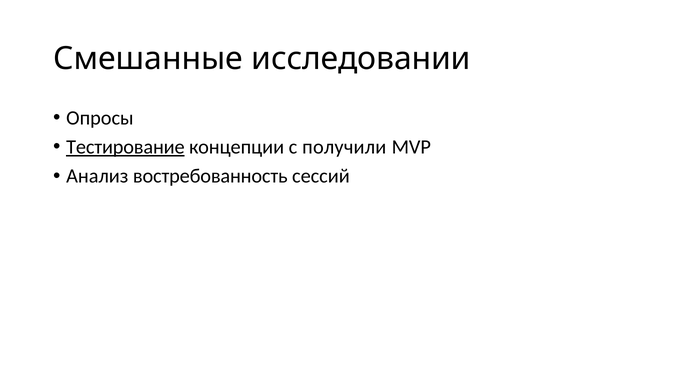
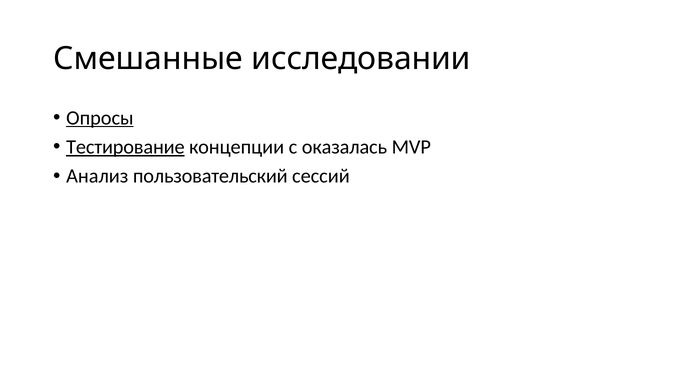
Опросы underline: none -> present (100, 118)
получили: получили -> оказалась (344, 147)
востребованность: востребованность -> пользовательский (210, 176)
